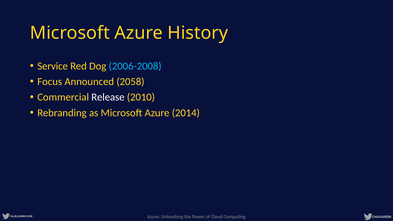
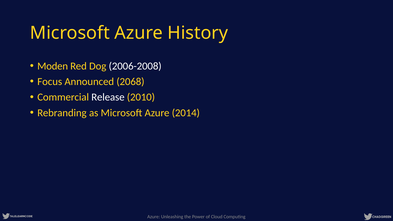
Service: Service -> Moden (53, 66)
2006-2008 colour: light blue -> white (135, 66)
2058: 2058 -> 2068 (130, 82)
